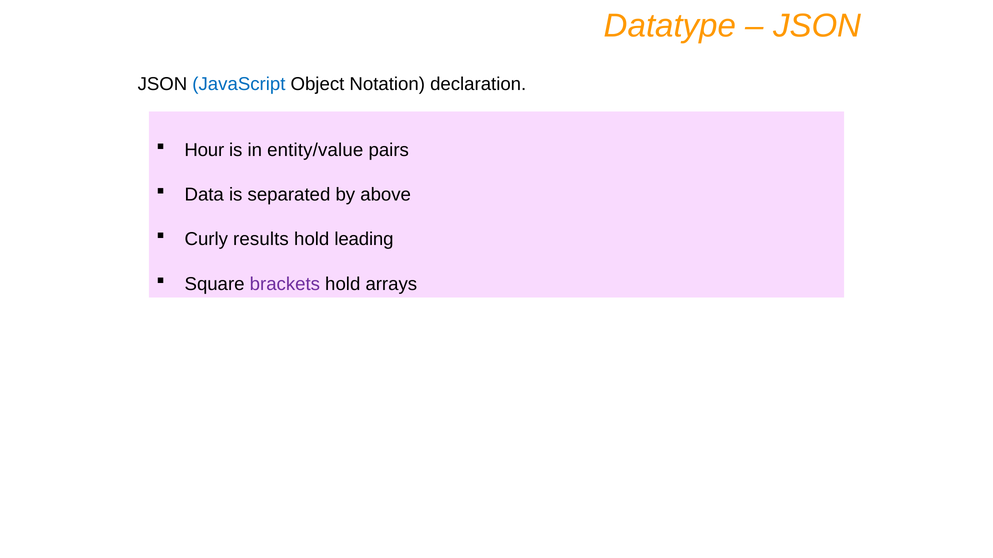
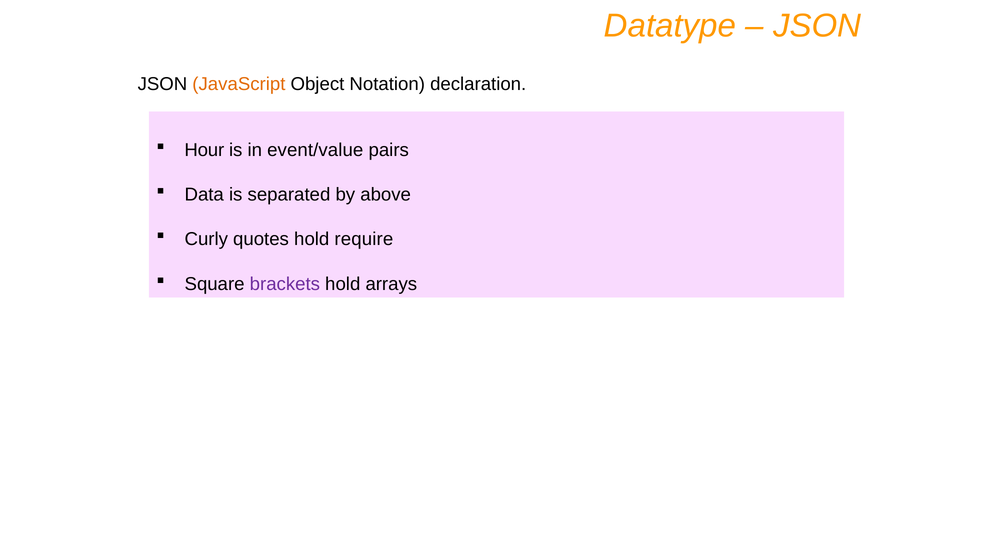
JavaScript colour: blue -> orange (239, 84)
entity/value: entity/value -> event/value (315, 150)
results: results -> quotes (261, 240)
leading: leading -> require (364, 240)
